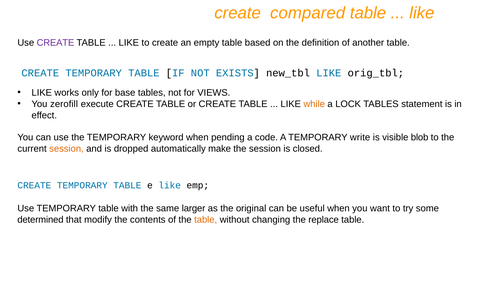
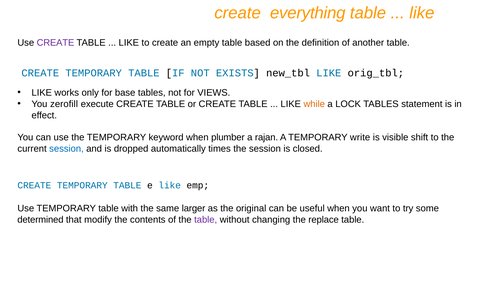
compared: compared -> everything (308, 13)
pending: pending -> plumber (228, 137)
code: code -> rajan (267, 137)
blob: blob -> shift (420, 137)
session colour: orange -> blue (66, 149)
make: make -> times (220, 149)
table colour: orange -> purple (206, 220)
